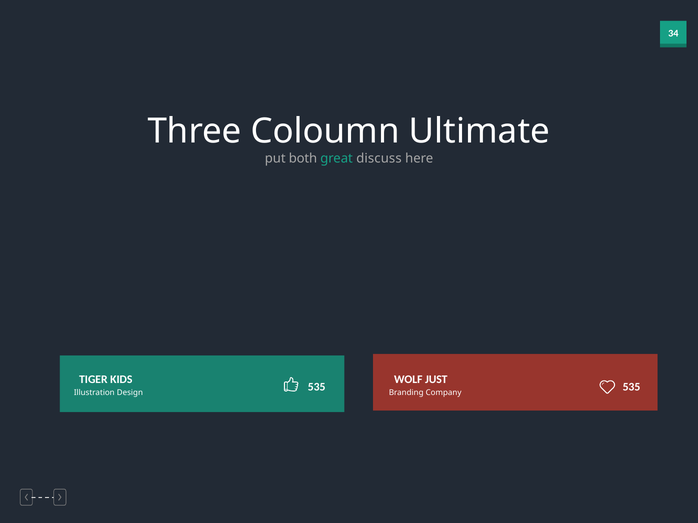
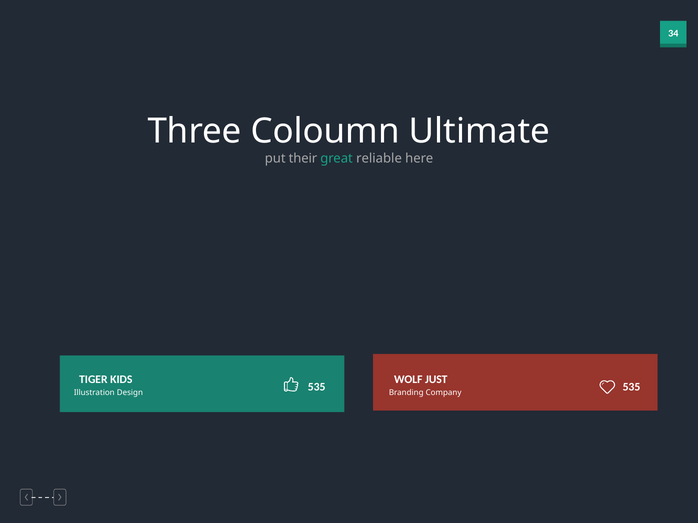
both: both -> their (303, 159)
discuss: discuss -> reliable (379, 159)
